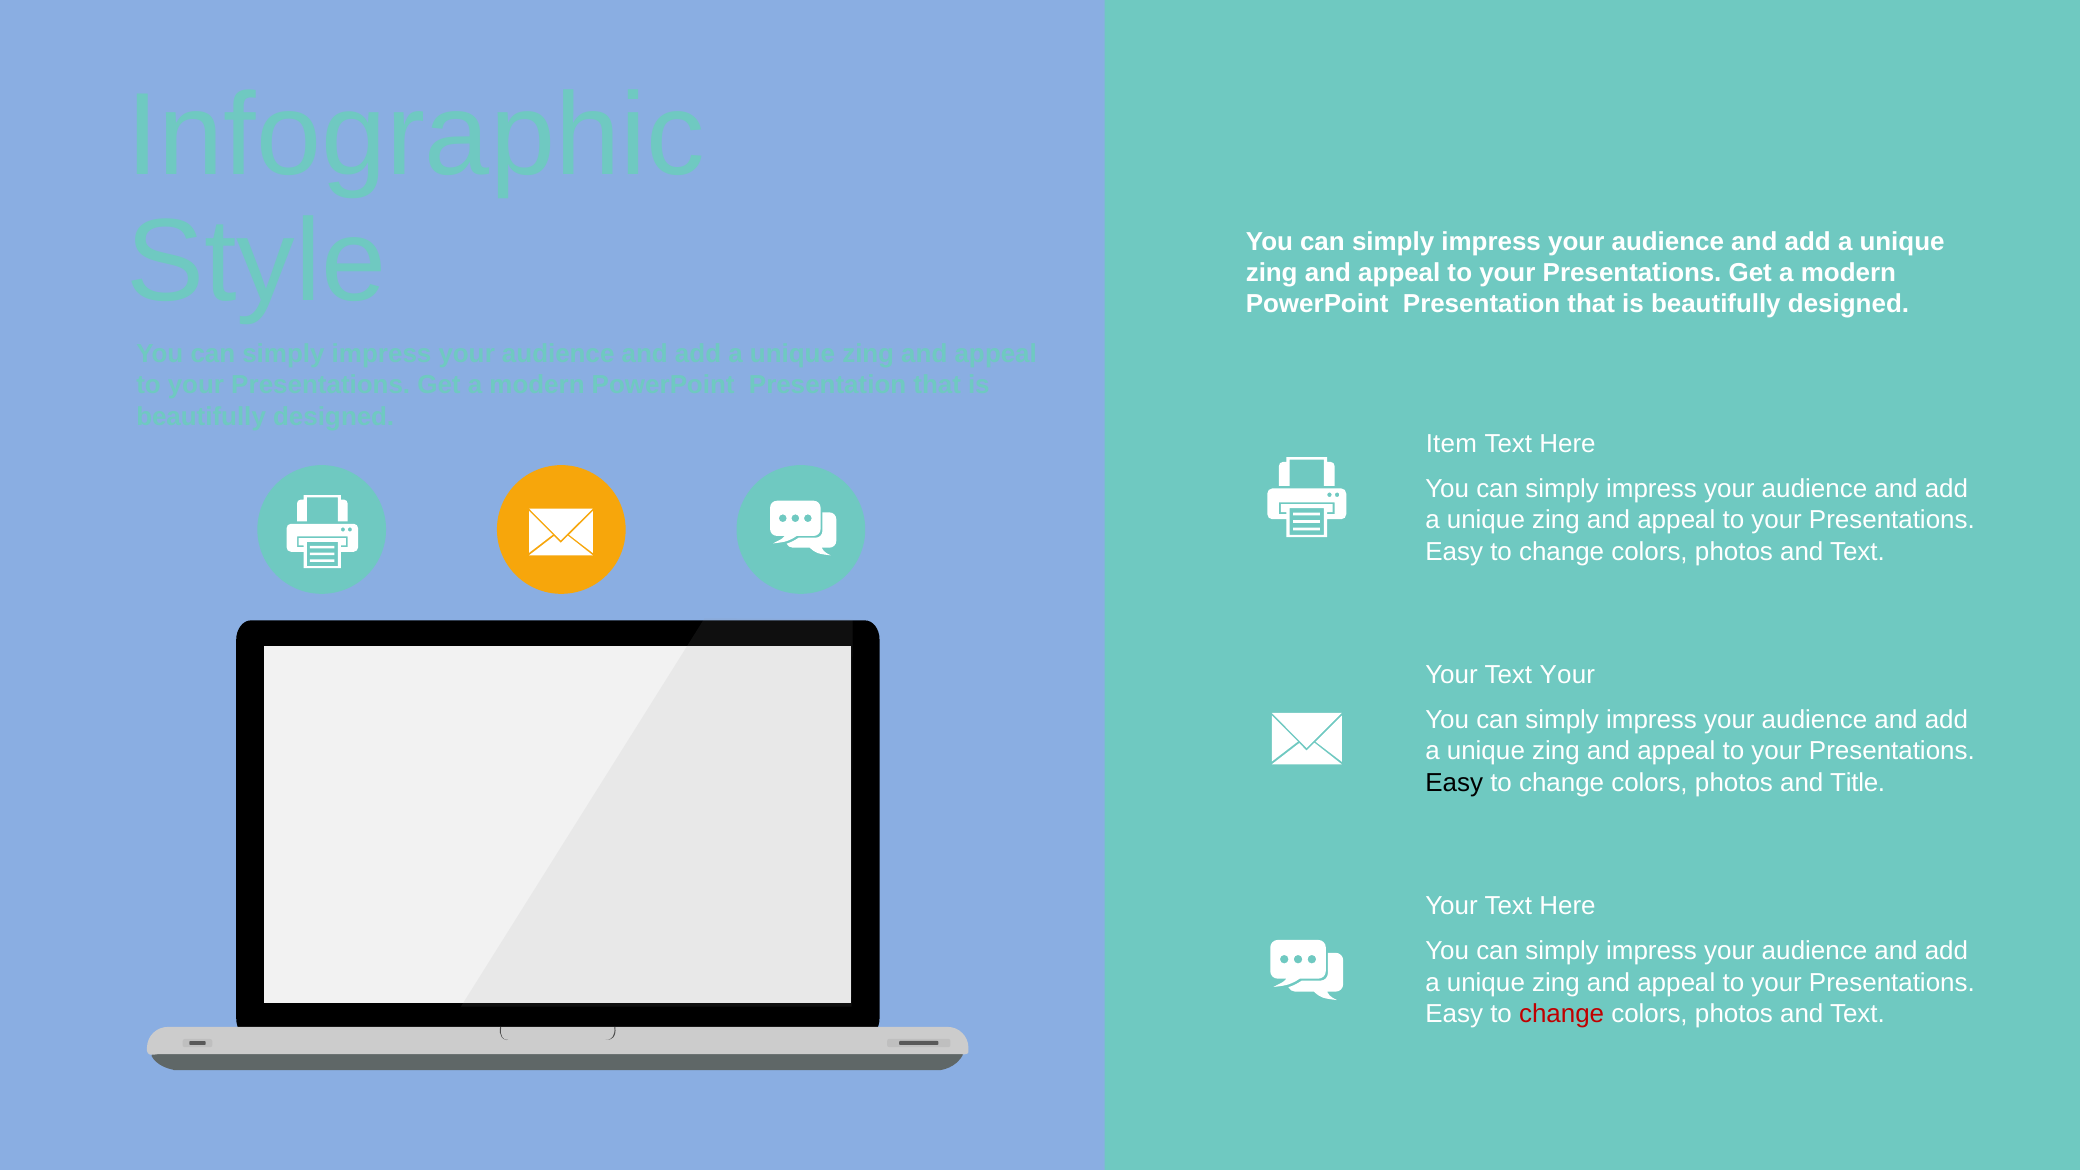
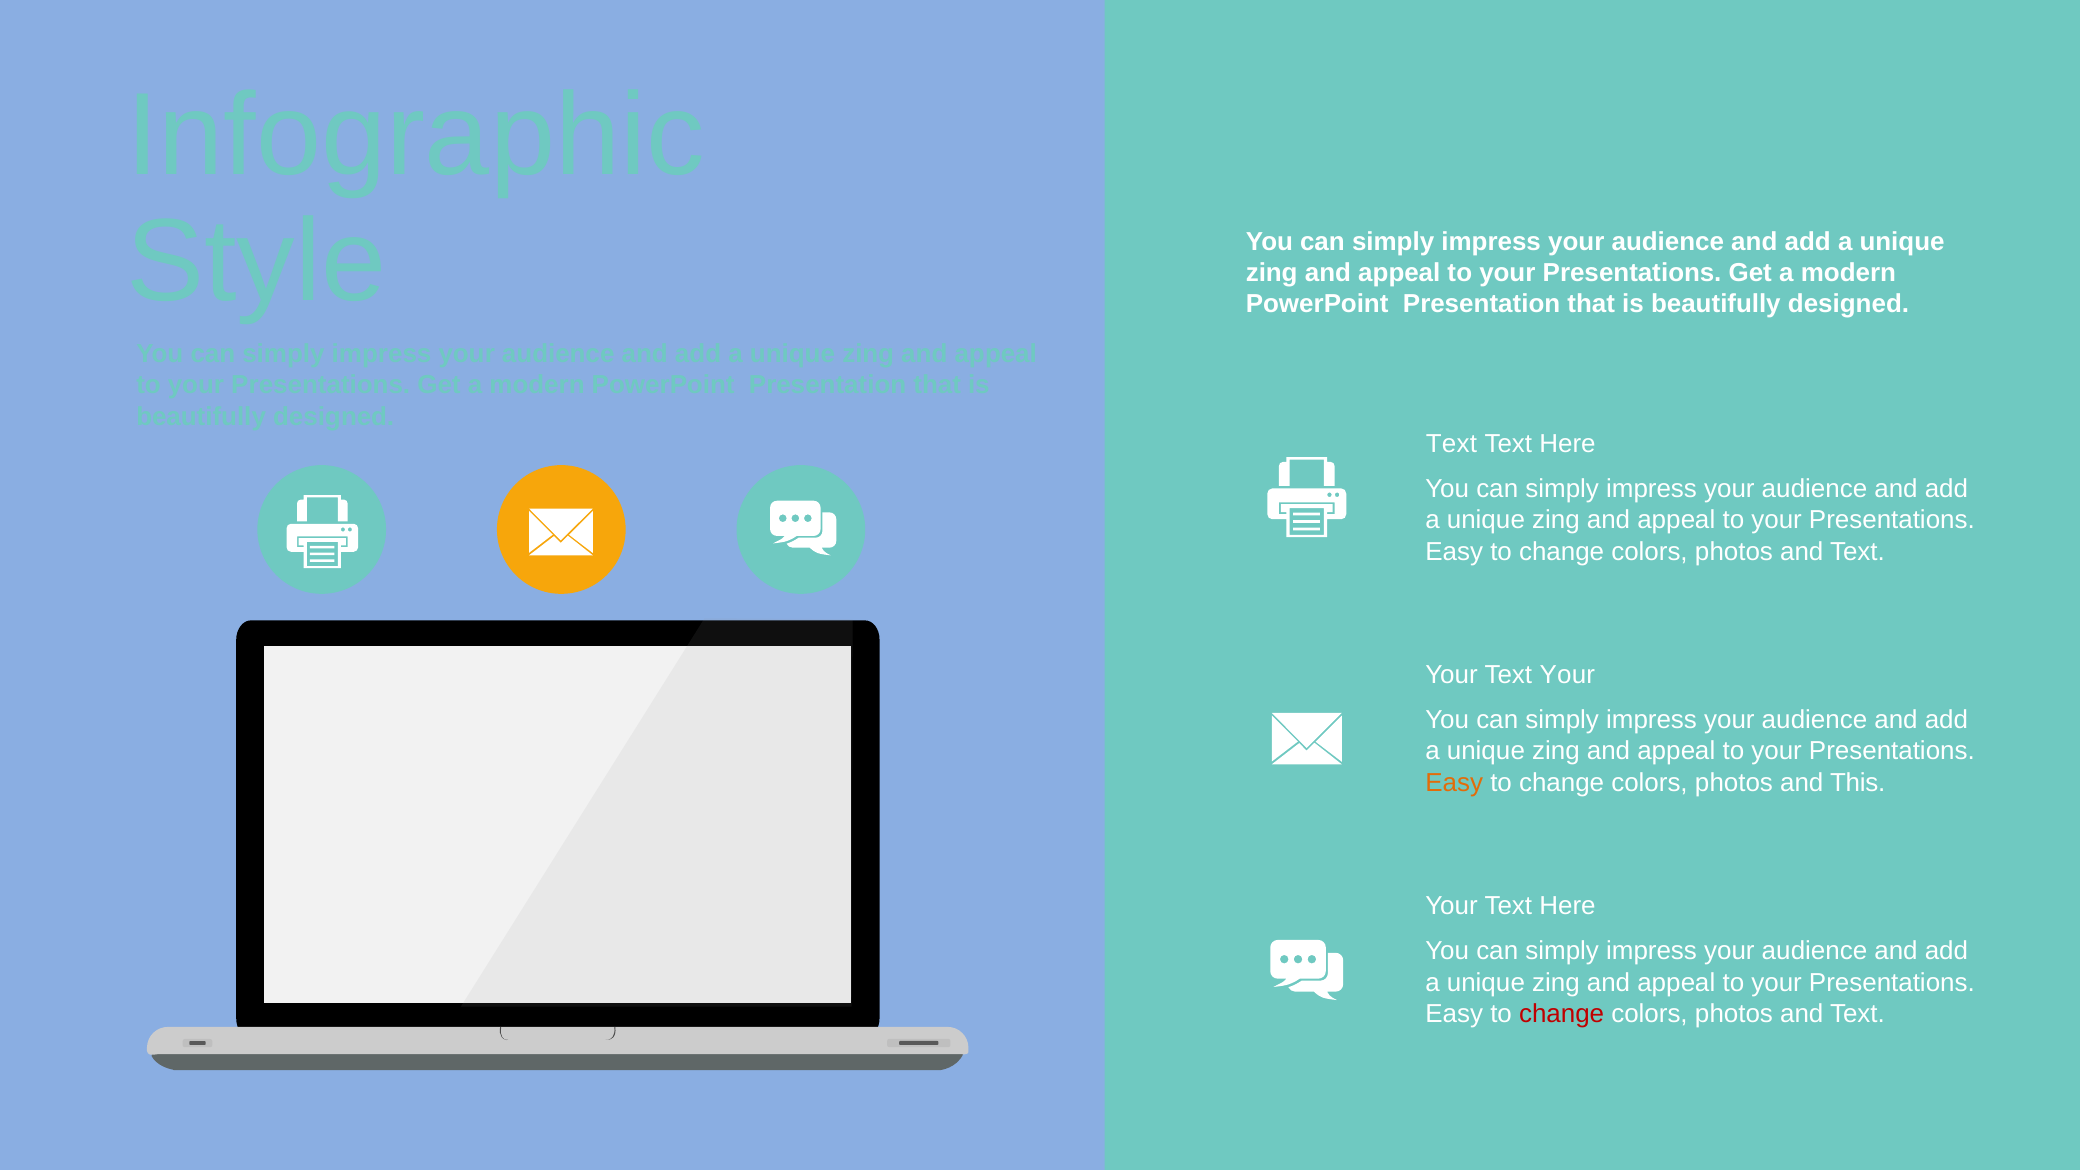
Item: Item -> Text (1451, 444)
Easy colour: black -> orange (1454, 783)
Title: Title -> This (1858, 783)
